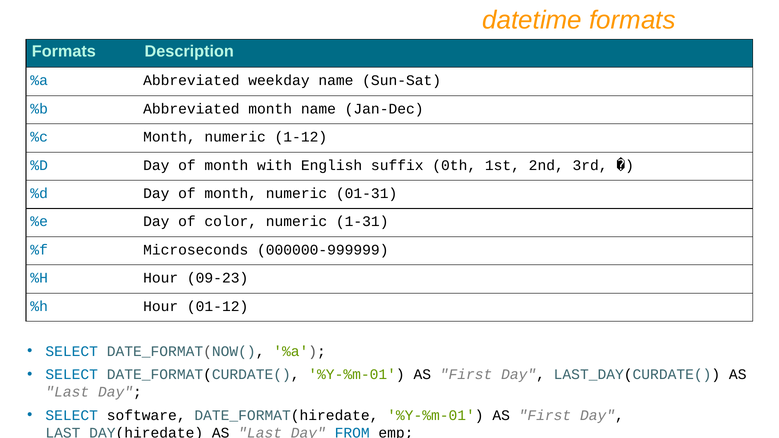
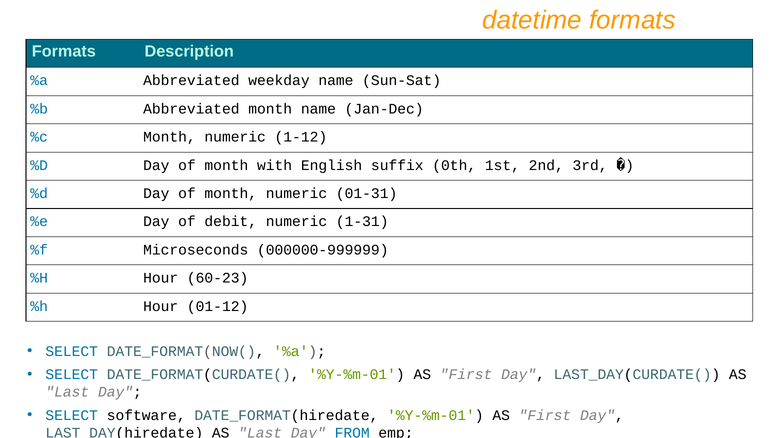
color: color -> debit (231, 222)
09-23: 09-23 -> 60-23 (218, 278)
